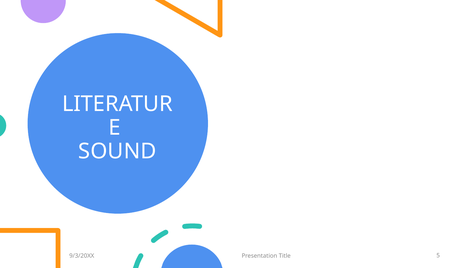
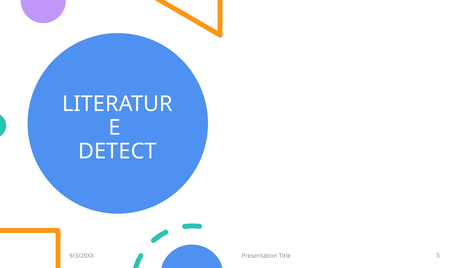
SOUND: SOUND -> DETECT (117, 151)
